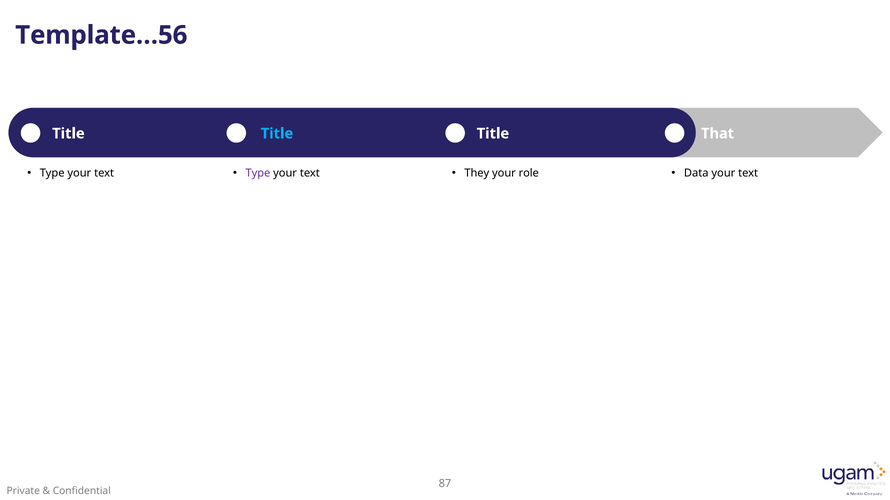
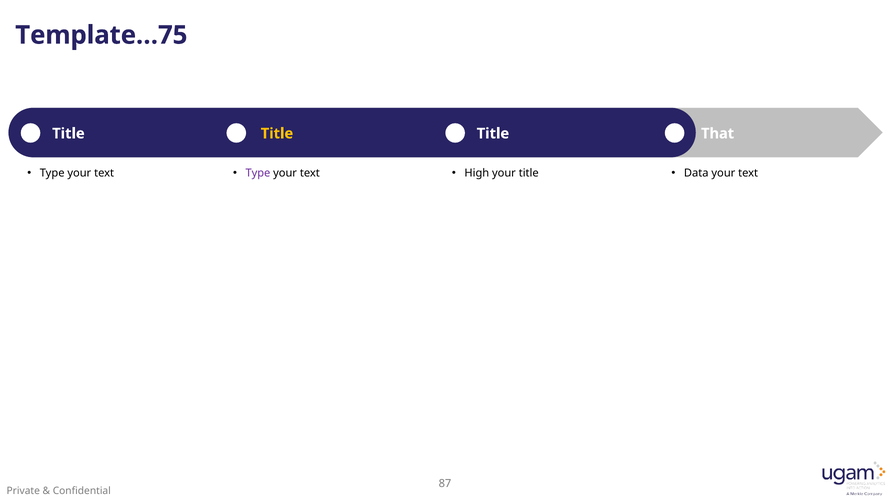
Template…56: Template…56 -> Template…75 (101, 35)
Title colour: light blue -> yellow (277, 134)
They: They -> High (477, 173)
your role: role -> title (529, 173)
